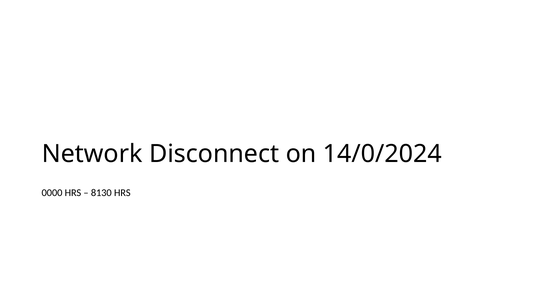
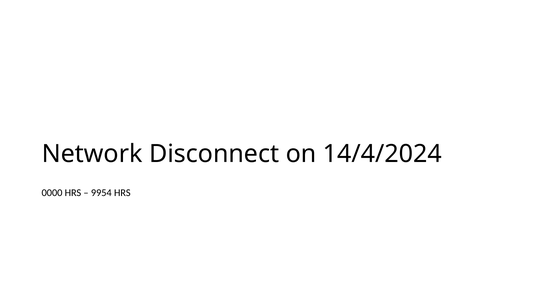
14/0/2024: 14/0/2024 -> 14/4/2024 (382, 154)
8130: 8130 -> 9954 (101, 192)
